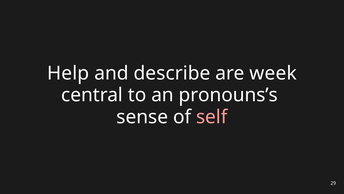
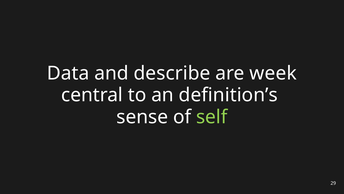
Help: Help -> Data (68, 73)
pronouns’s: pronouns’s -> definition’s (228, 95)
self colour: pink -> light green (212, 117)
